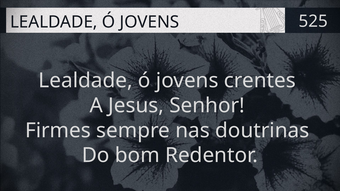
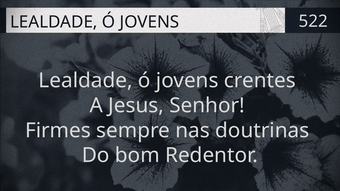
525: 525 -> 522 (313, 21)
